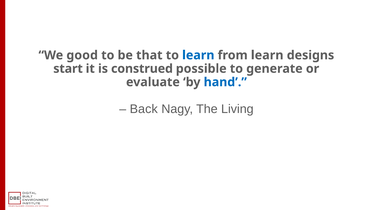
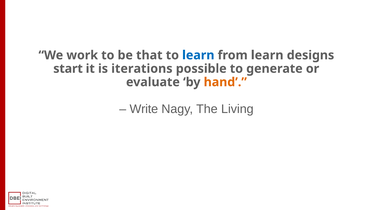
good: good -> work (82, 55)
construed: construed -> iterations (142, 69)
hand colour: blue -> orange (225, 82)
Back: Back -> Write (144, 109)
